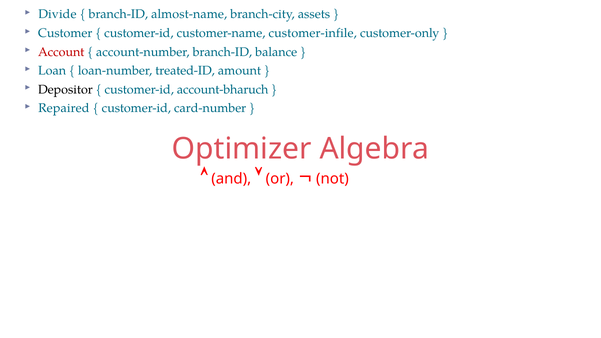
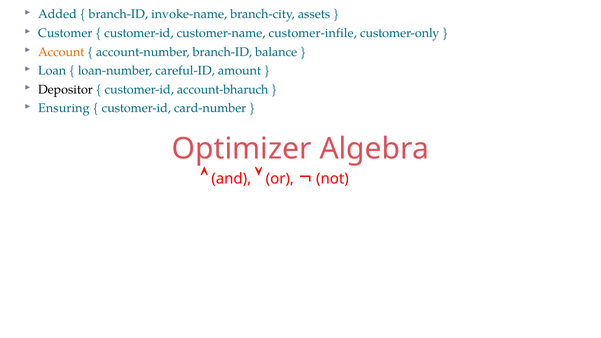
Divide: Divide -> Added (57, 14)
almost-name: almost-name -> invoke-name (189, 14)
Account colour: red -> orange (61, 52)
treated-ID: treated-ID -> careful-ID (185, 71)
Repaired: Repaired -> Ensuring (64, 108)
